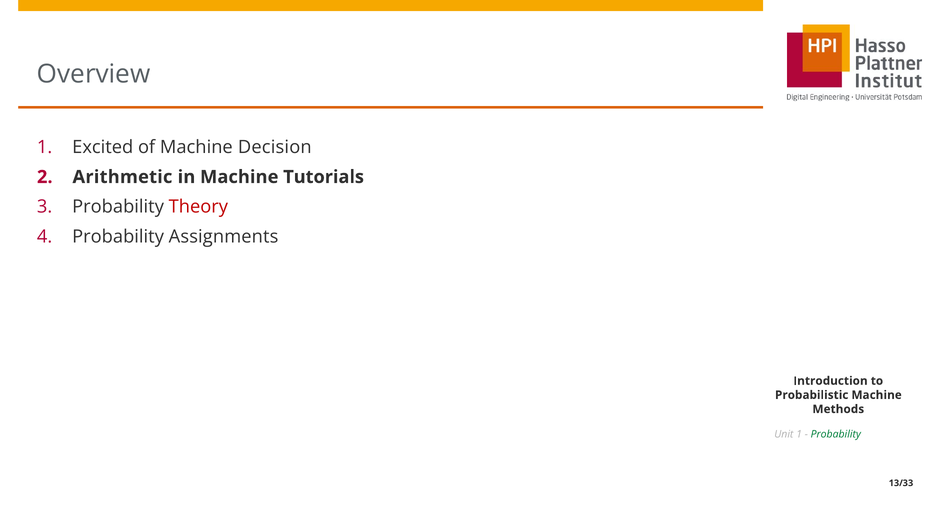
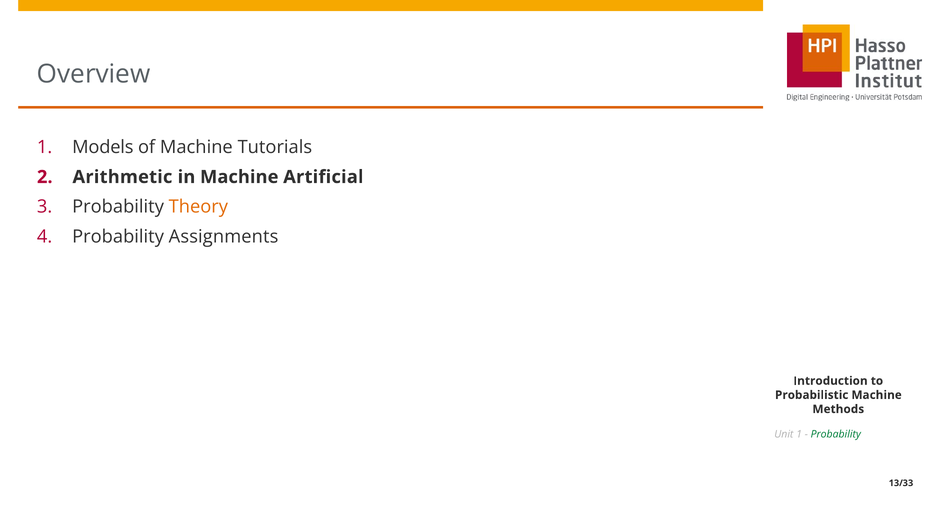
Excited: Excited -> Models (103, 147)
Decision: Decision -> Tutorials (275, 147)
Tutorials: Tutorials -> Artificial (323, 177)
Theory colour: red -> orange (198, 207)
